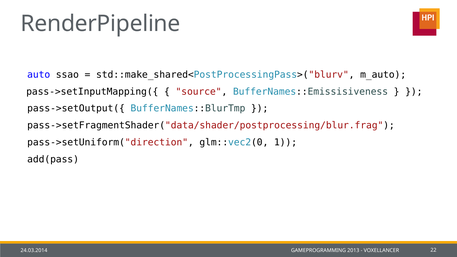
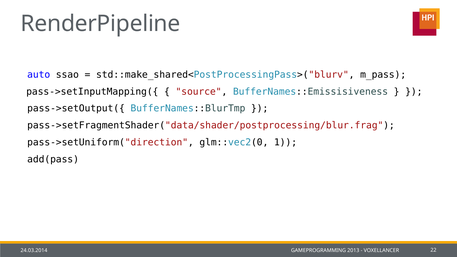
m_auto: m_auto -> m_pass (383, 75)
